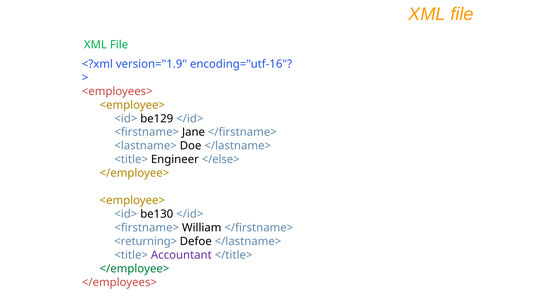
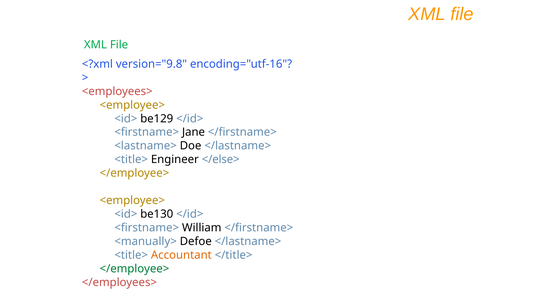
version="1.9: version="1.9 -> version="9.8 (151, 64)
<returning>: <returning> -> <manually> (146, 242)
Accountant colour: purple -> orange (181, 255)
